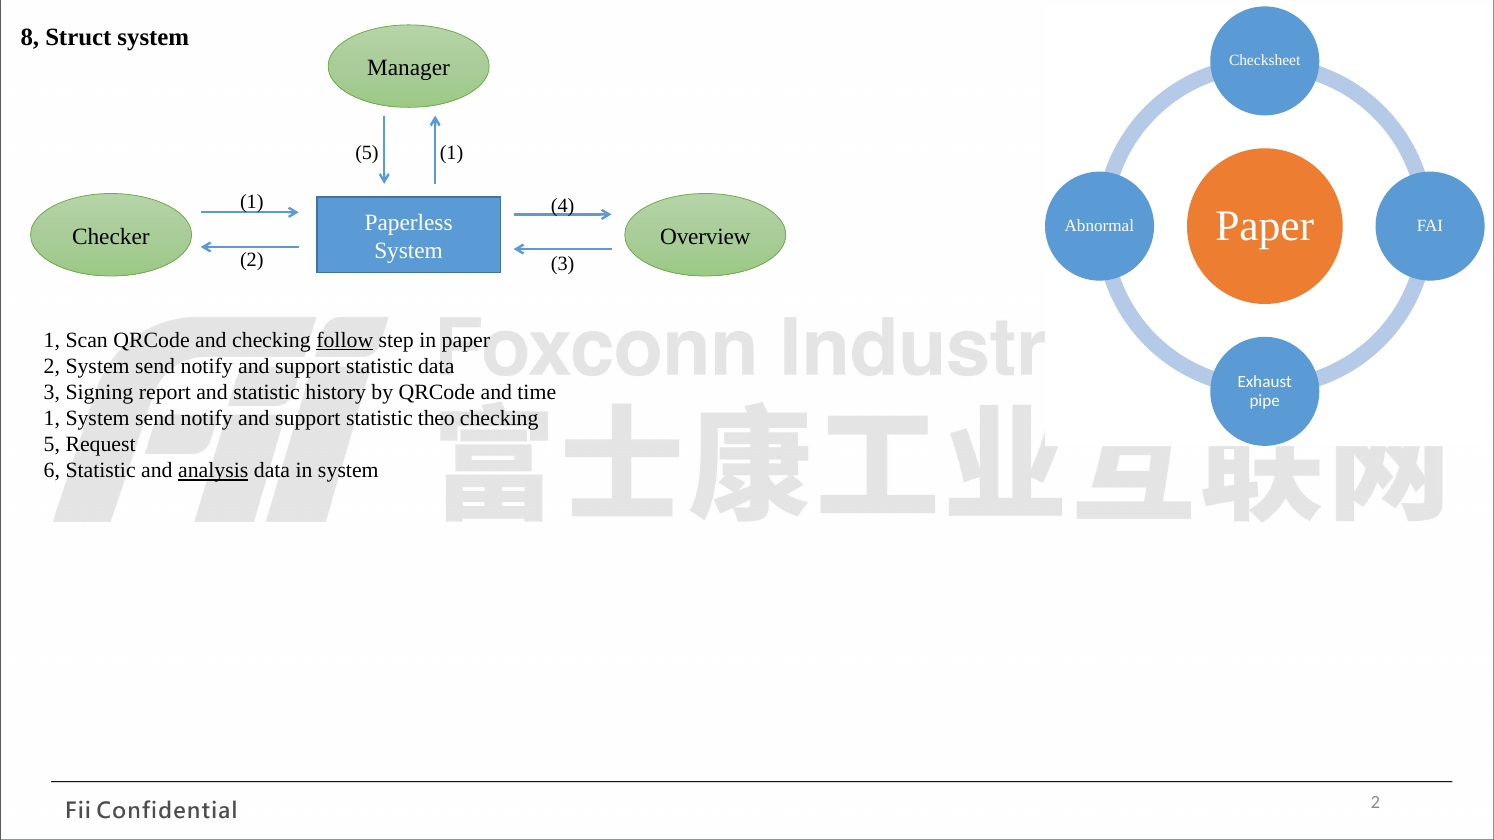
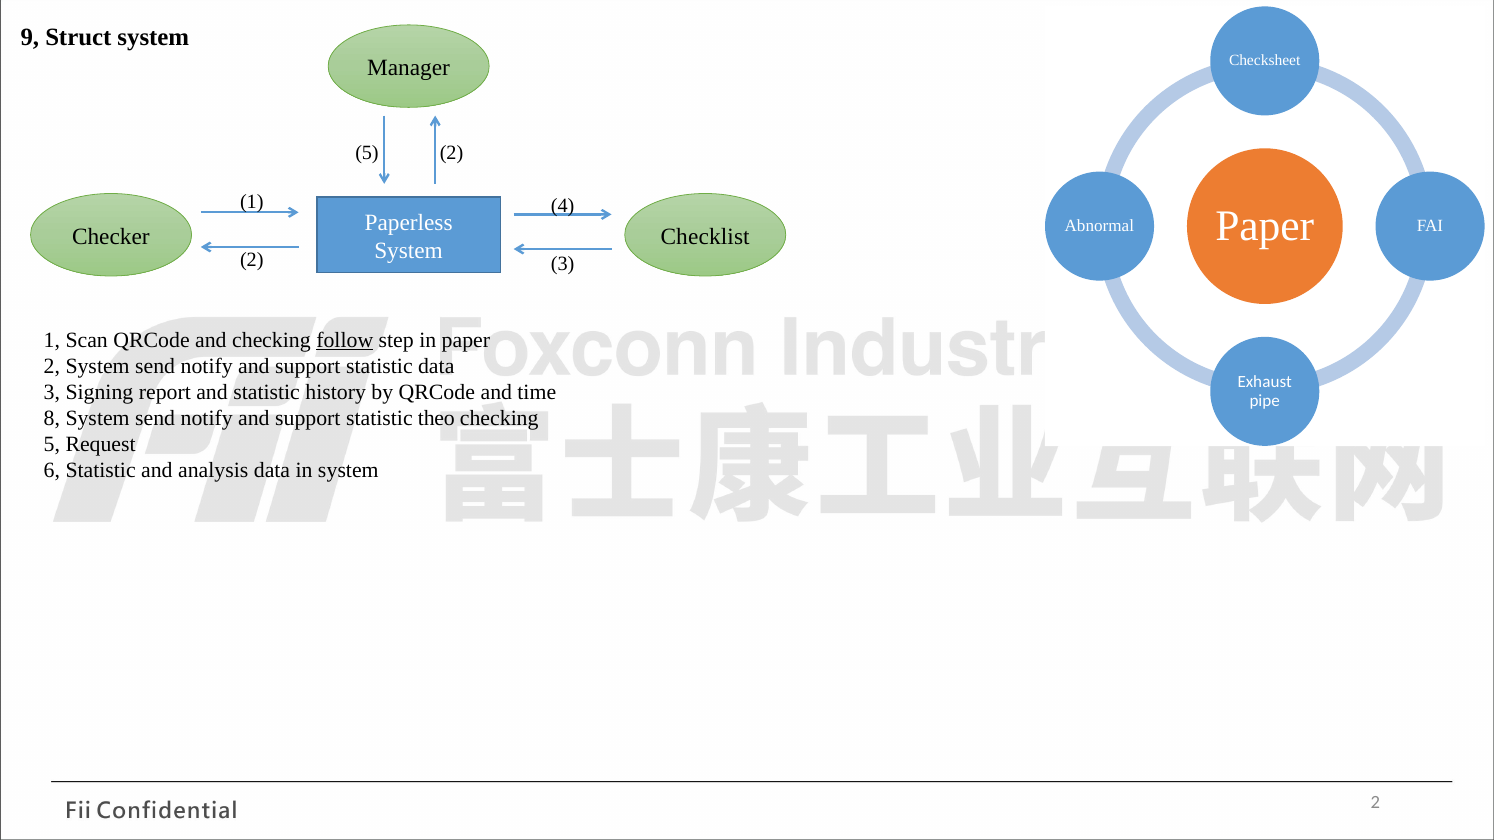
8: 8 -> 9 (30, 37)
5 1: 1 -> 2 (452, 153)
Overview: Overview -> Checklist (705, 236)
1: 1 -> 8 (52, 419)
analysis underline: present -> none (213, 471)
